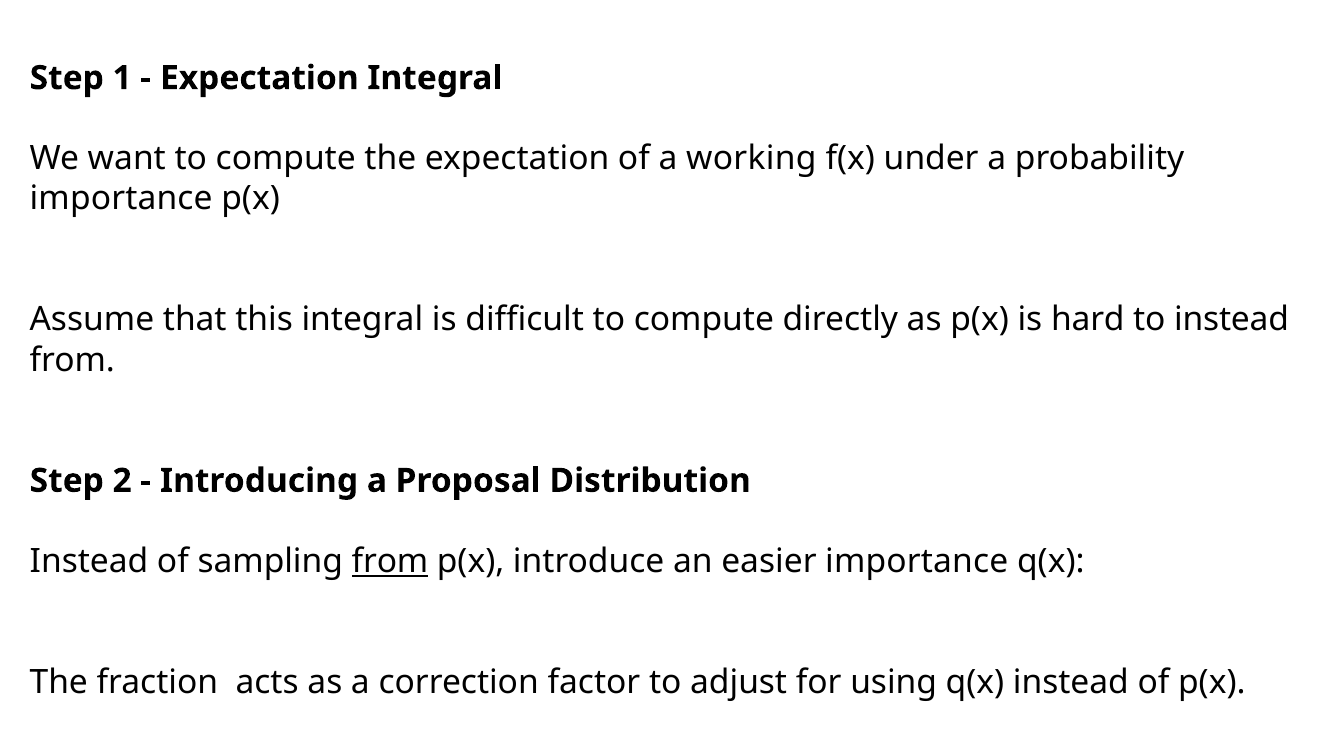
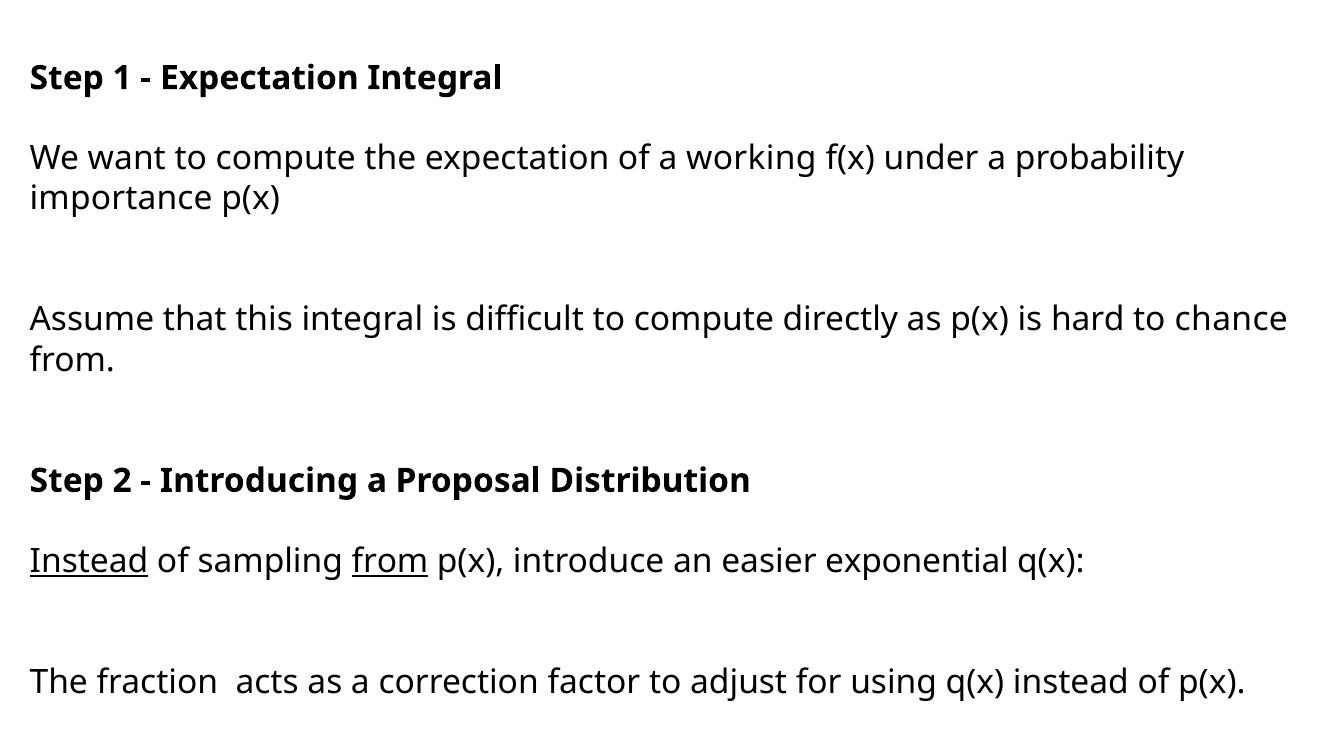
to instead: instead -> chance (1231, 320)
Instead underline: none -> present (89, 561)
easier importance: importance -> exponential (917, 561)
